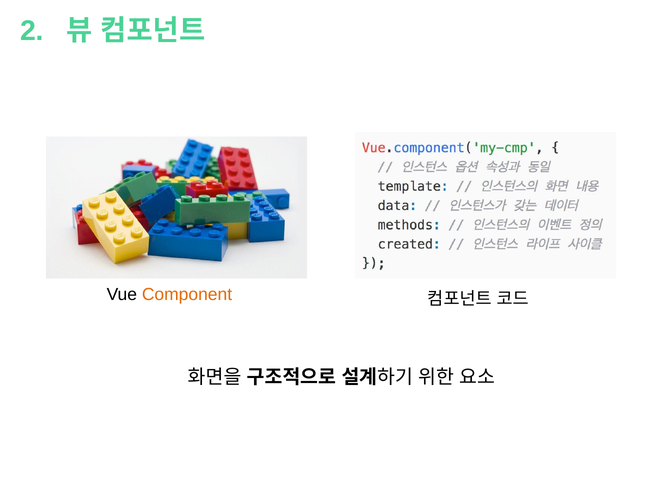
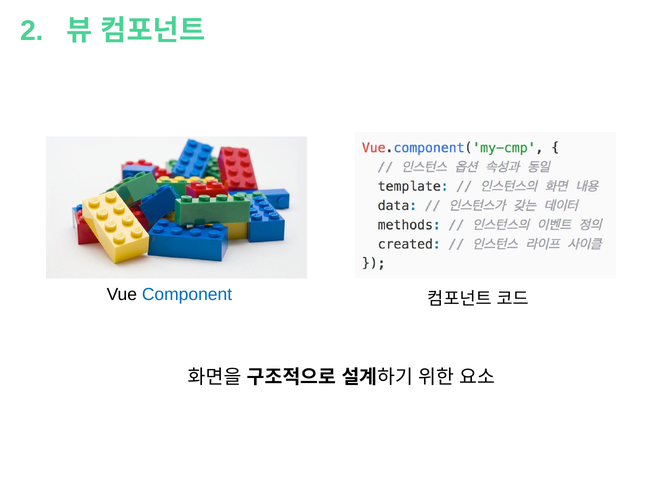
Component colour: orange -> blue (187, 294)
